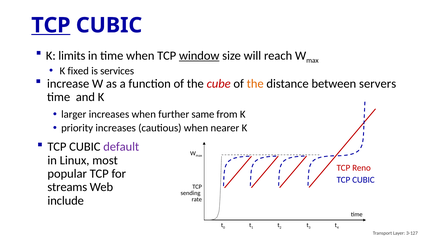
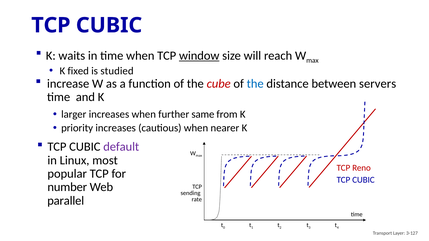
TCP underline: present -> none (51, 25)
limits: limits -> waits (72, 56)
services: services -> studied (117, 71)
the colour: orange -> blue (255, 84)
streams: streams -> number (67, 187)
include: include -> parallel (66, 201)
